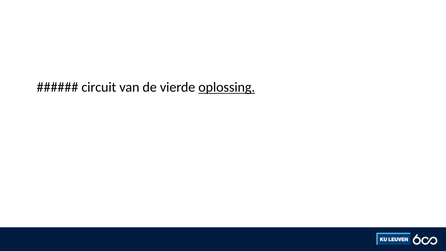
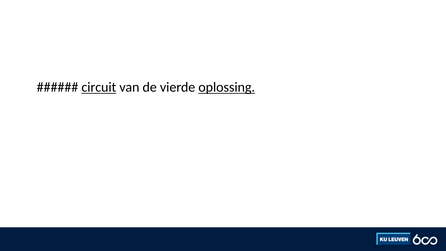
circuit underline: none -> present (99, 87)
